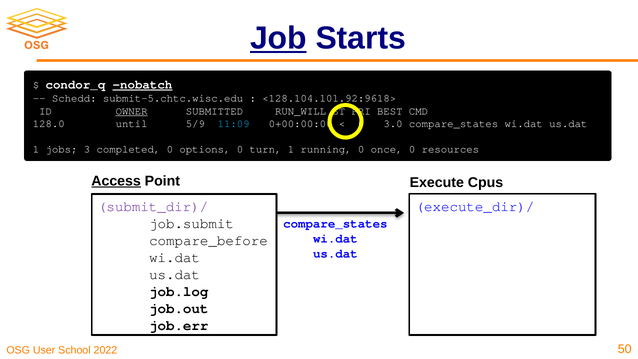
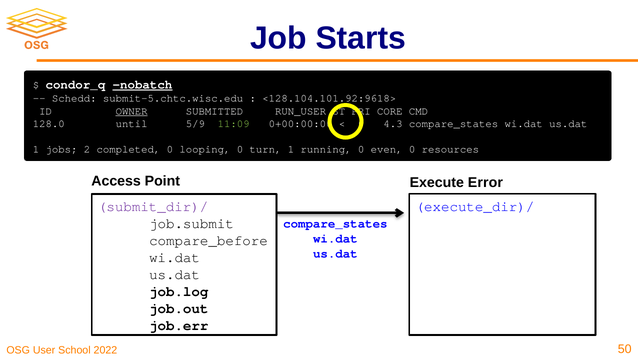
Job underline: present -> none (278, 38)
RUN_WILL: RUN_WILL -> RUN_USER (301, 111)
BEST: BEST -> CORE (390, 111)
11:09 colour: light blue -> light green (234, 124)
3.0: 3.0 -> 4.3 (393, 124)
3: 3 -> 2 (87, 149)
options: options -> looping (205, 149)
once: once -> even (387, 149)
Access underline: present -> none (116, 181)
Cpus: Cpus -> Error (485, 182)
